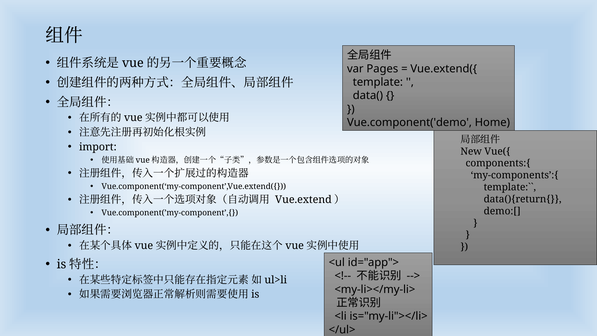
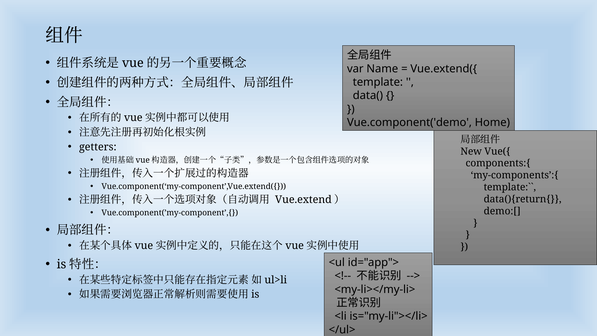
Pages: Pages -> Name (382, 69)
import: import -> getters (98, 147)
